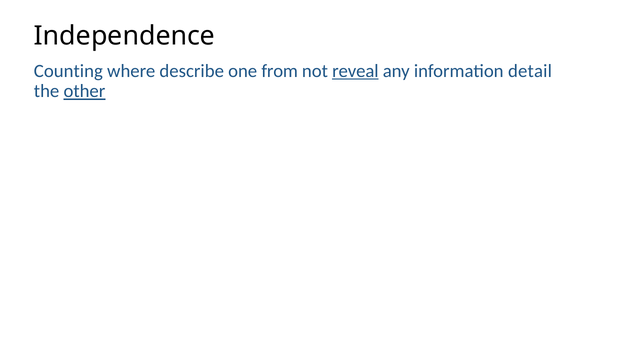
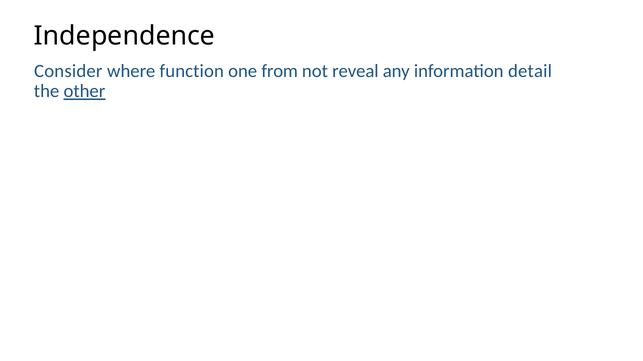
Counting: Counting -> Consider (68, 71)
describe: describe -> function (192, 71)
reveal underline: present -> none (355, 71)
